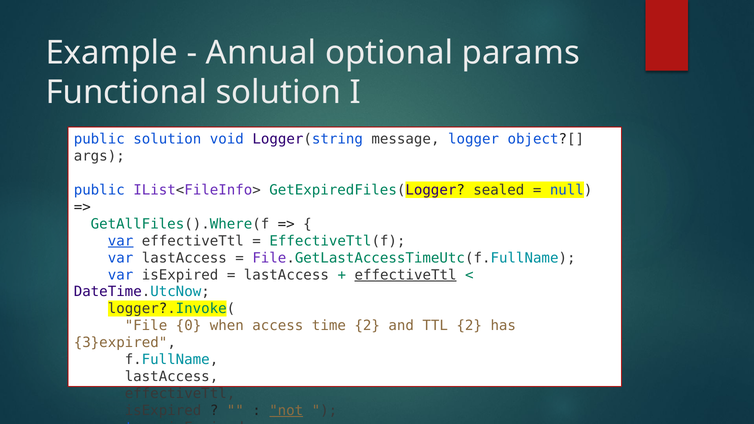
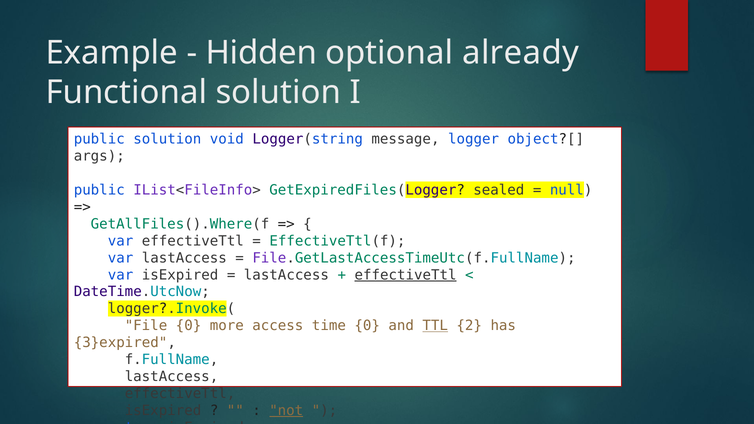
Annual: Annual -> Hidden (261, 53)
params: params -> already (521, 53)
var underline: present -> none (121, 241)
when: when -> more (227, 326)
time 2: 2 -> 0 (367, 326)
TTL underline: none -> present (435, 326)
